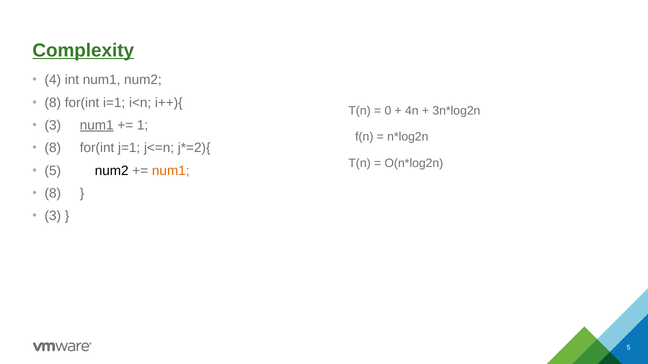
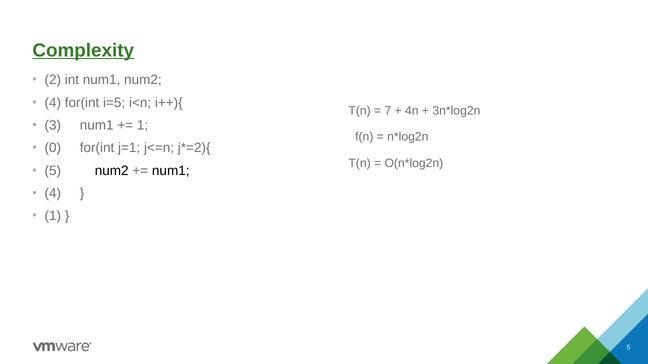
4: 4 -> 2 (53, 80)
8: 8 -> 4 (53, 103)
i=1: i=1 -> i=5 (114, 103)
0: 0 -> 7 (388, 111)
num1 underline: present -> none (97, 125)
8: 8 -> 0 (53, 148)
num1 colour: orange -> black (171, 171)
8: 8 -> 4 (53, 194)
3: 3 -> 1 (53, 216)
